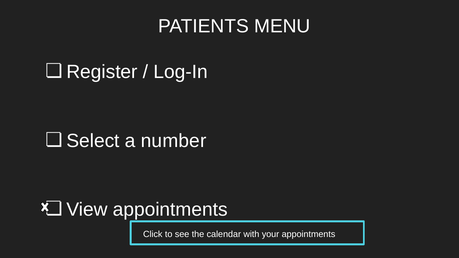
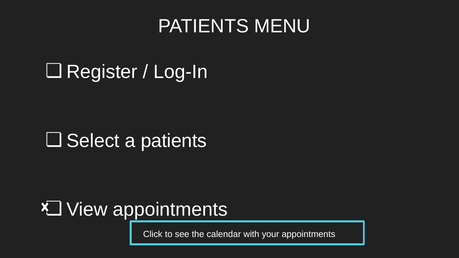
a number: number -> patients (174, 141)
